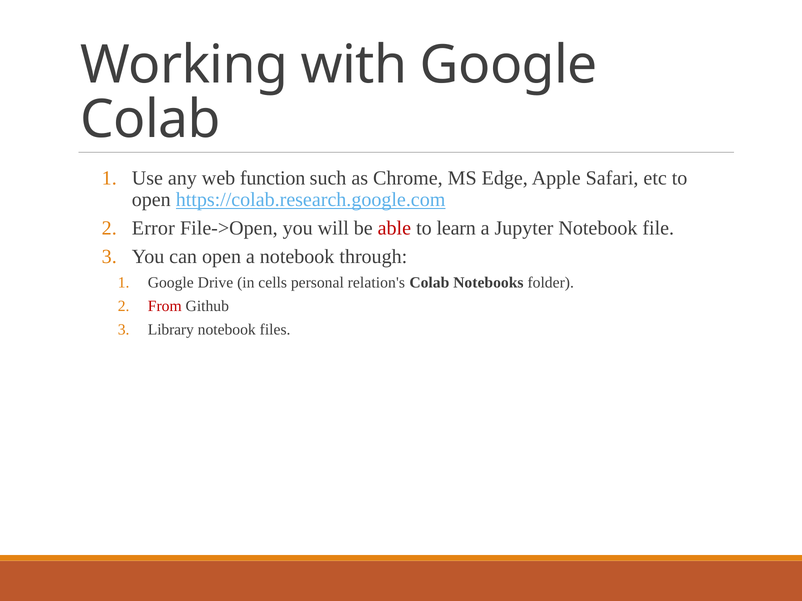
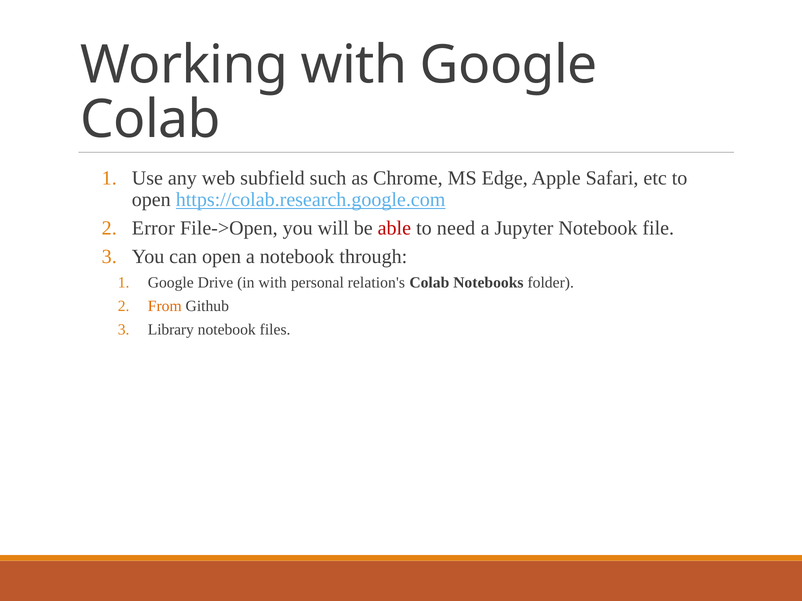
function: function -> subfield (272, 178)
learn: learn -> need (456, 228)
in cells: cells -> with (273, 283)
From colour: red -> orange (165, 306)
